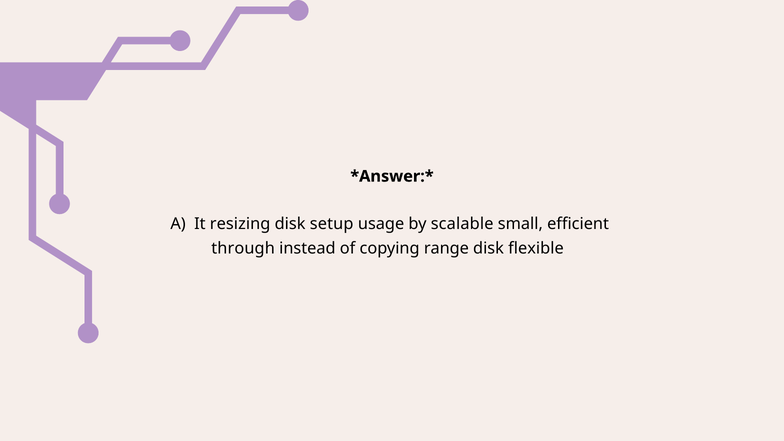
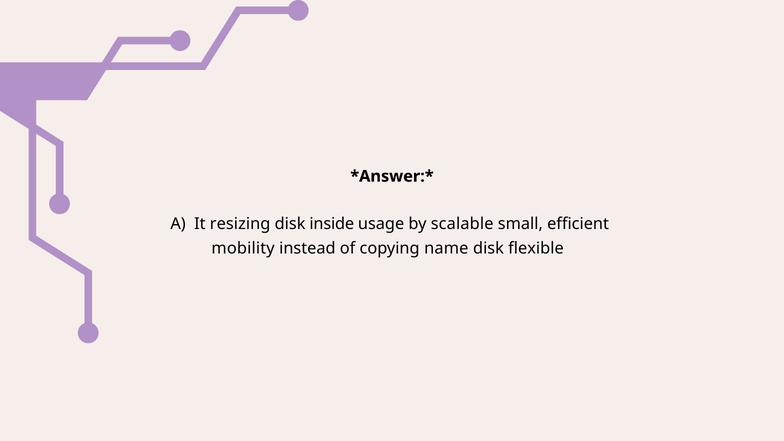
setup: setup -> inside (332, 224)
through: through -> mobility (243, 248)
range: range -> name (446, 248)
